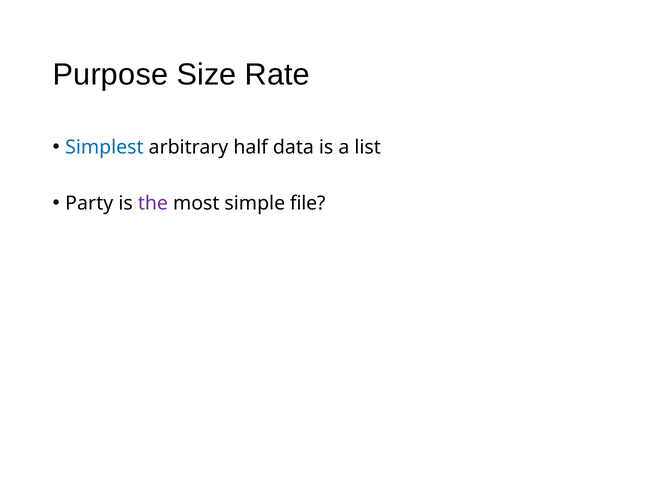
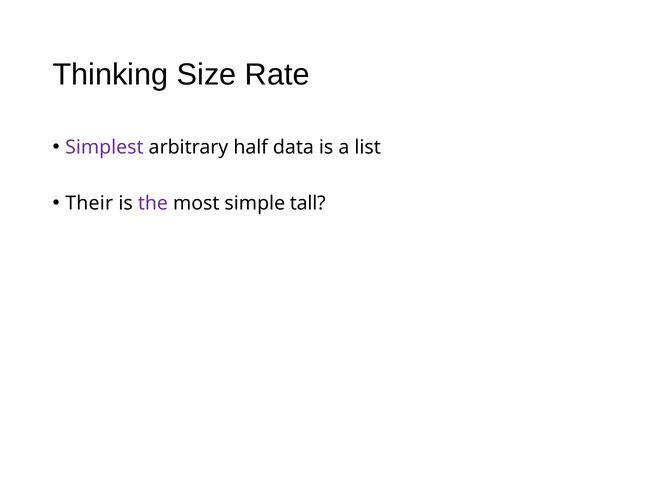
Purpose: Purpose -> Thinking (111, 75)
Simplest colour: blue -> purple (104, 147)
Party: Party -> Their (89, 203)
file: file -> tall (308, 203)
